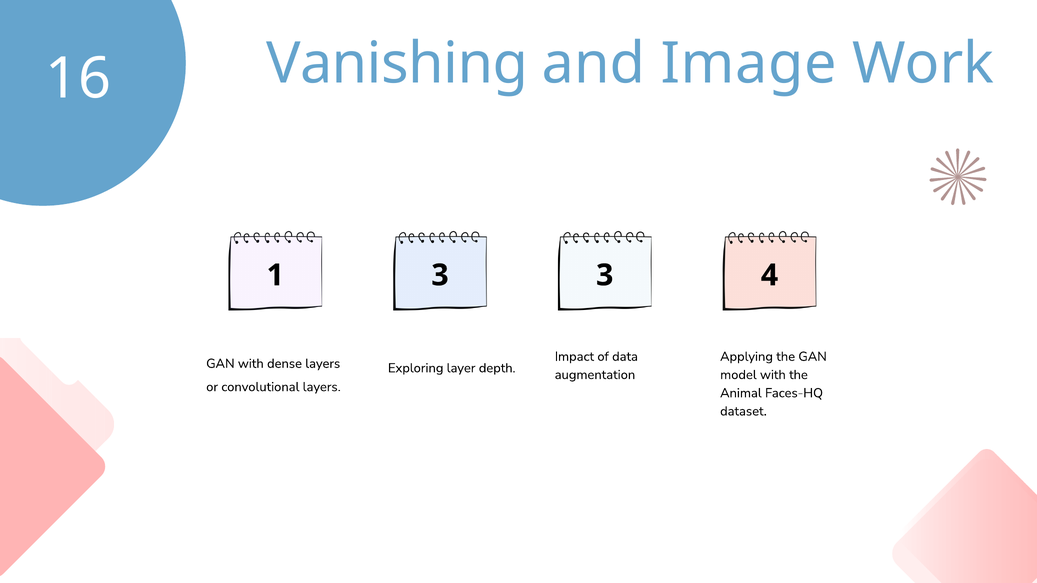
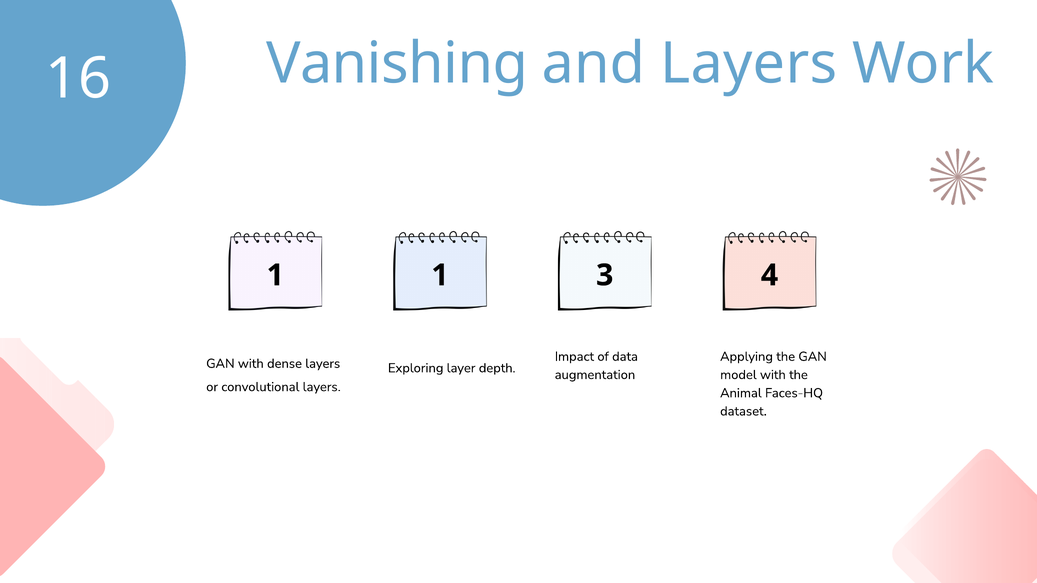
and Image: Image -> Layers (749, 64)
1 3: 3 -> 1 (440, 275)
